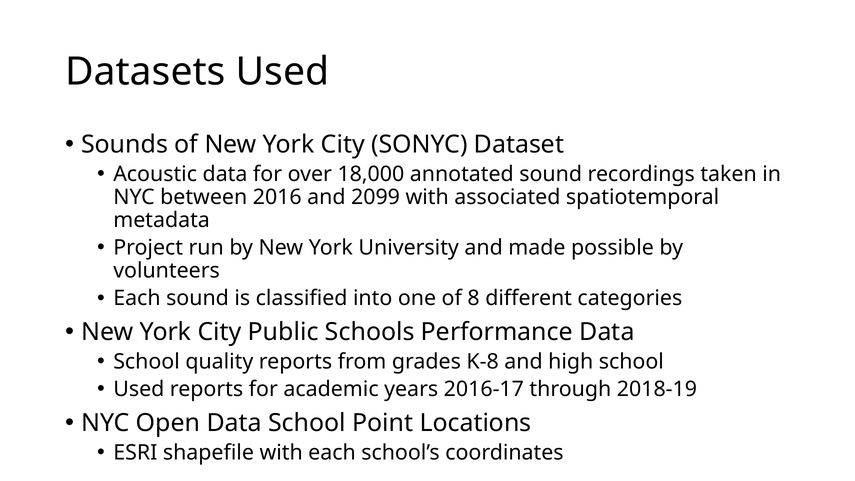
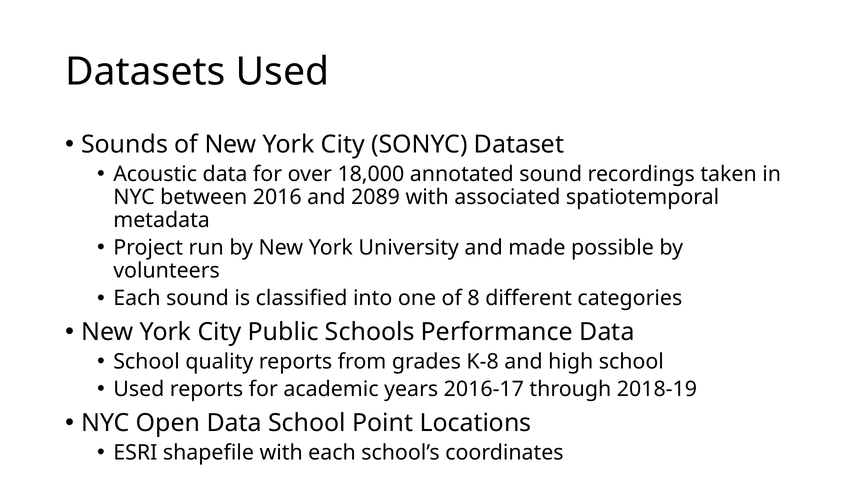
2099: 2099 -> 2089 (376, 197)
